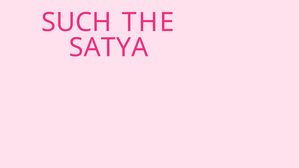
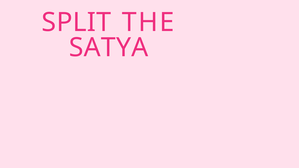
SUCH: SUCH -> SPLIT (76, 22)
